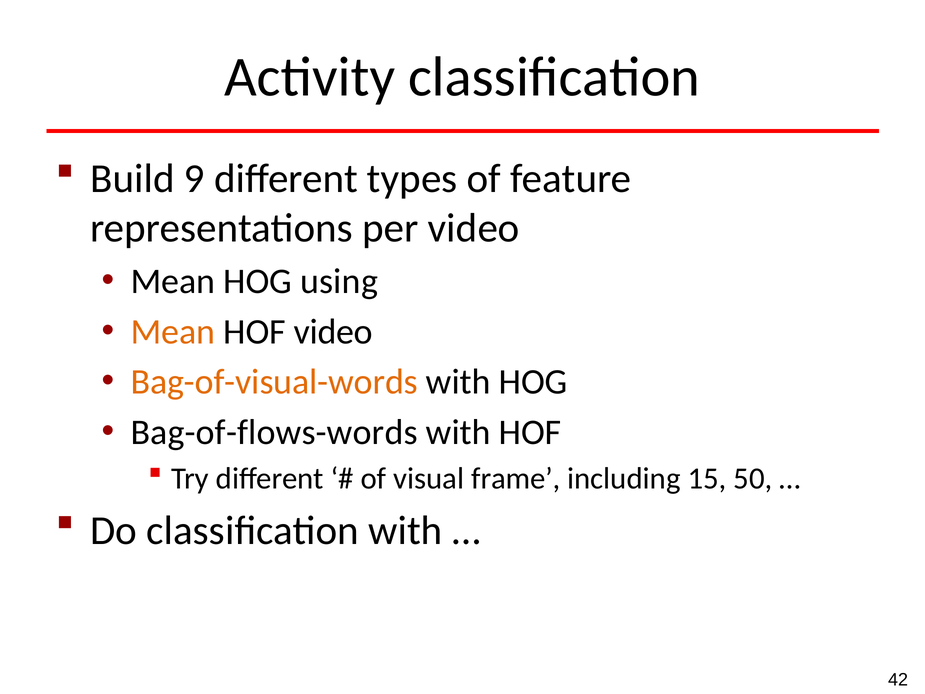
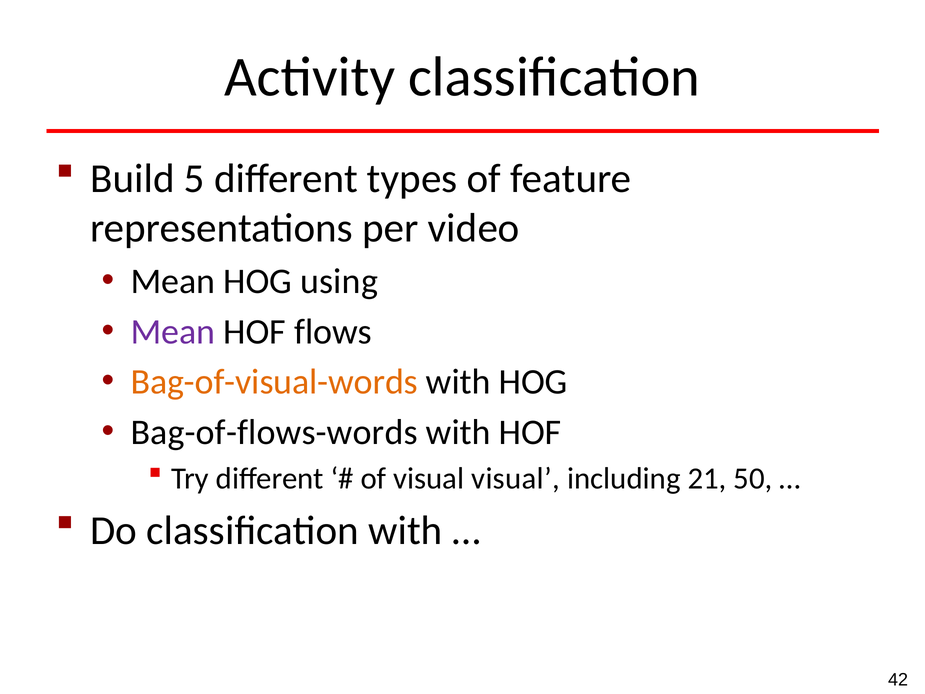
9: 9 -> 5 (194, 179)
Mean colour: orange -> purple (173, 332)
HOF video: video -> flows (333, 332)
visual frame: frame -> visual (516, 478)
15: 15 -> 21 (707, 478)
